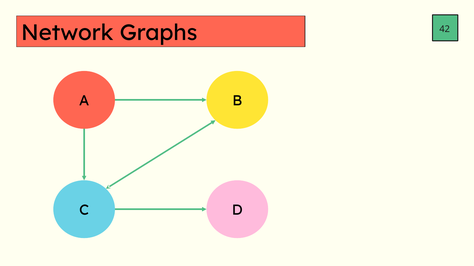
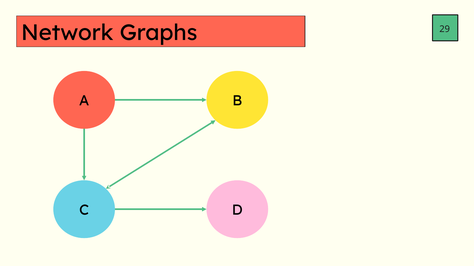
42: 42 -> 29 (445, 29)
